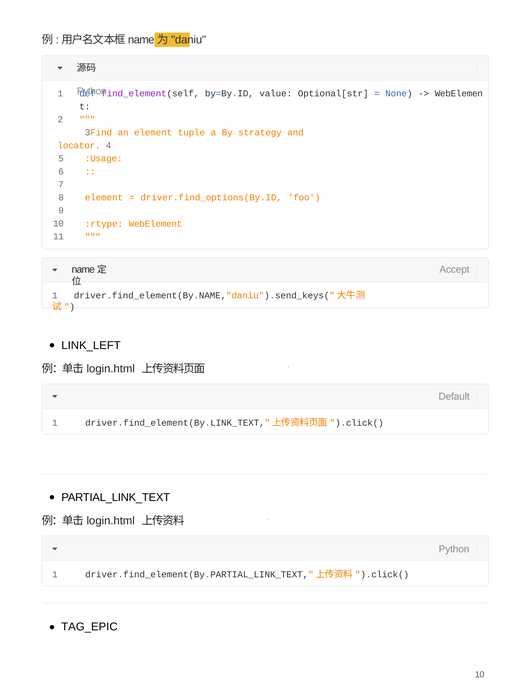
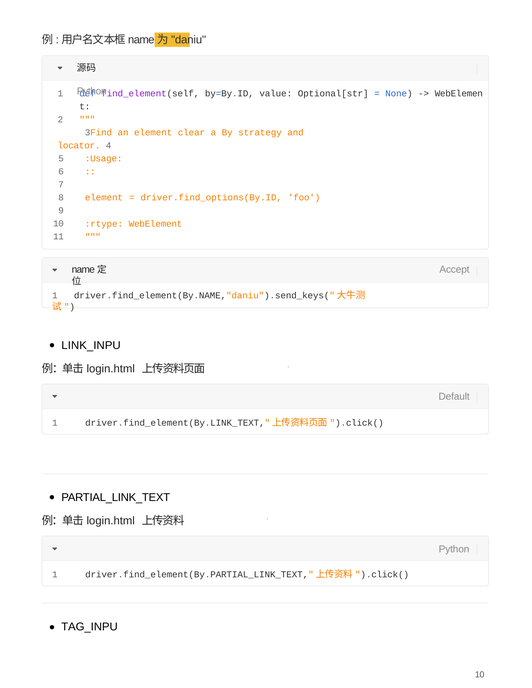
tuple: tuple -> clear (191, 132)
LINK_LEFT: LINK_LEFT -> LINK_INPU (91, 346)
TAG_EPIC: TAG_EPIC -> TAG_INPU (89, 627)
